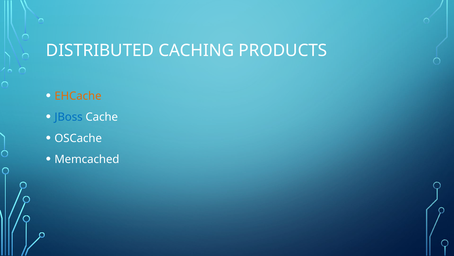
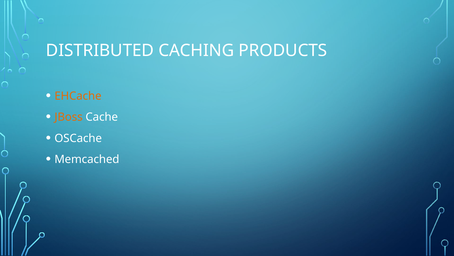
JBoss colour: blue -> orange (69, 117)
